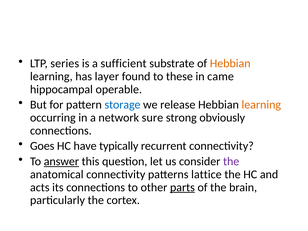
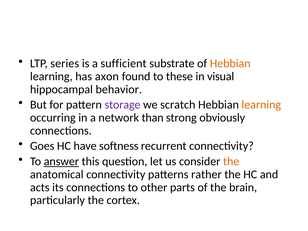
layer: layer -> axon (107, 76)
came: came -> visual (221, 76)
operable: operable -> behavior (119, 89)
storage colour: blue -> purple (123, 105)
release: release -> scratch (178, 105)
sure: sure -> than (153, 118)
typically: typically -> softness (119, 146)
the colour: purple -> orange (231, 161)
lattice: lattice -> rather (206, 174)
parts underline: present -> none (182, 187)
